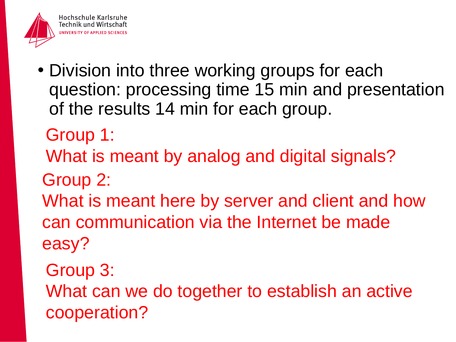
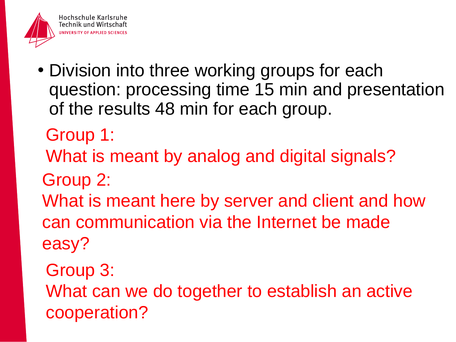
14: 14 -> 48 (165, 109)
